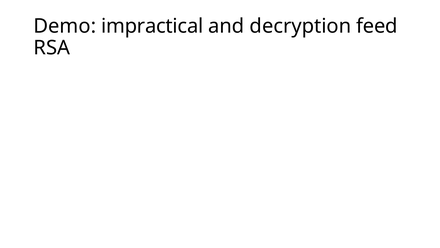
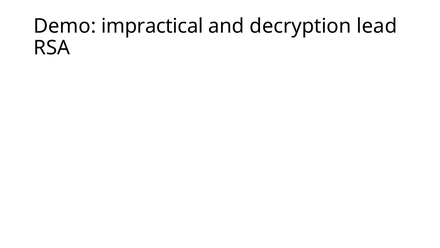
feed: feed -> lead (377, 26)
